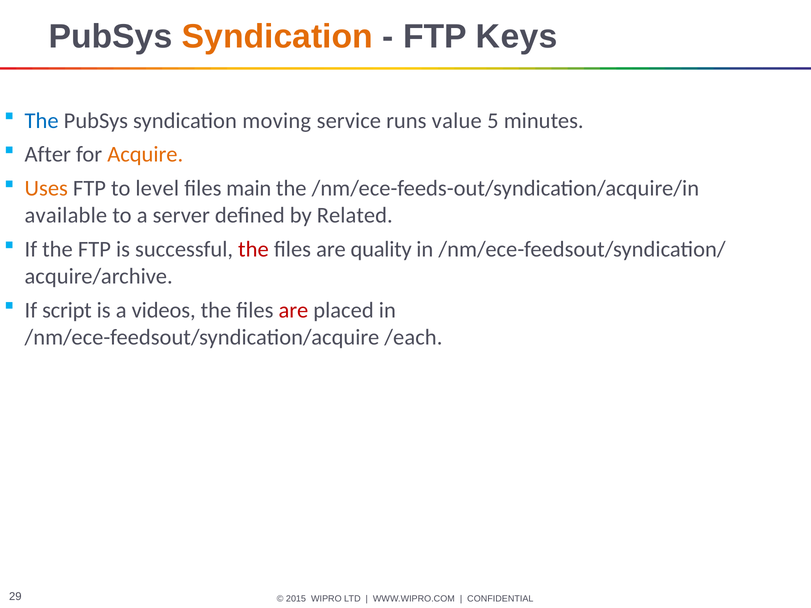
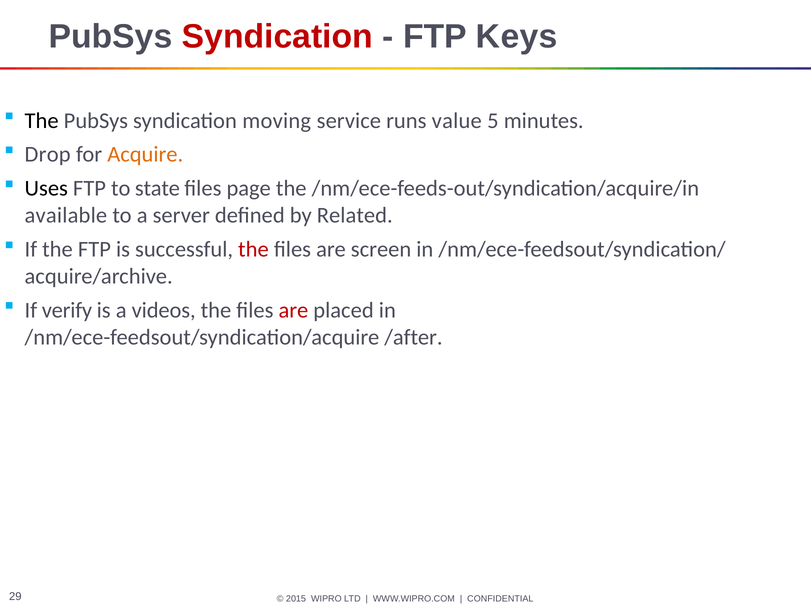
Syndication colour: orange -> red (277, 37)
The colour: blue -> black (42, 121)
After: After -> Drop (48, 155)
Uses colour: orange -> black (46, 188)
level: level -> state (157, 188)
main: main -> page (249, 188)
quality: quality -> screen (381, 249)
script: script -> verify (67, 310)
/each: /each -> /after (413, 337)
